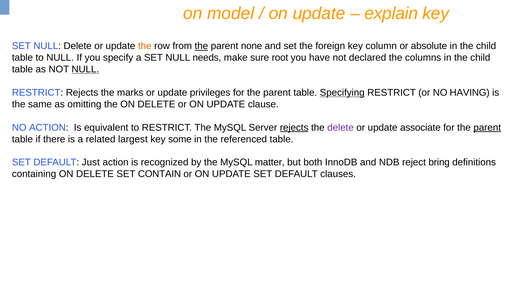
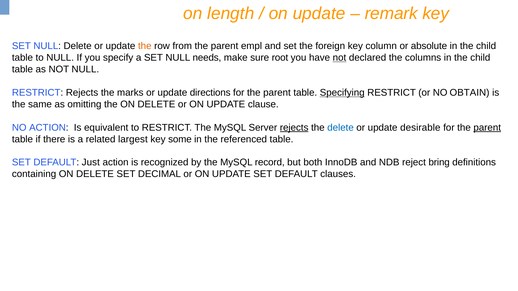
model: model -> length (231, 13)
explain: explain -> remark (391, 13)
the underline: present -> none (201, 46)
none: none -> empl (252, 46)
not underline: none -> present (339, 58)
NULL underline: present -> none (85, 69)
privileges: privileges -> directions (210, 93)
HAVING: HAVING -> OBTAIN (470, 93)
delete colour: purple -> blue (341, 128)
associate: associate -> desirable (420, 128)
matter: matter -> record (270, 163)
CONTAIN: CONTAIN -> DECIMAL (159, 174)
